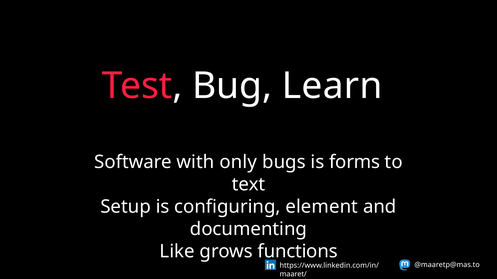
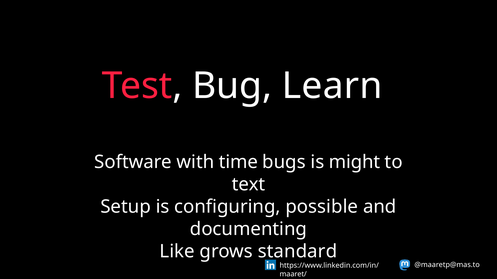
only: only -> time (238, 162)
forms: forms -> might (355, 162)
element: element -> possible (322, 207)
functions: functions -> standard (297, 252)
